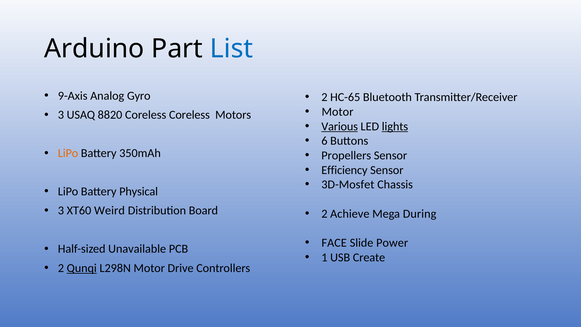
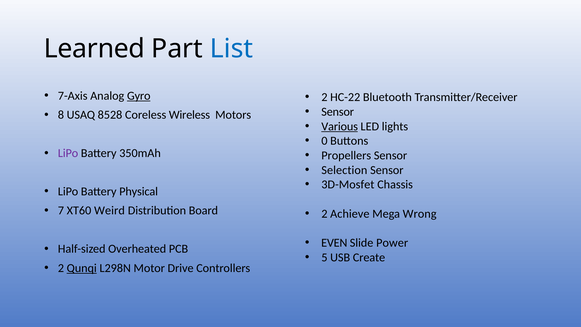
Arduino: Arduino -> Learned (94, 49)
9-Axis: 9-Axis -> 7-Axis (73, 96)
Gyro underline: none -> present (139, 96)
HC-65: HC-65 -> HC-22 (345, 97)
Motor: Motor -> Sensor (338, 112)
3: 3 -> 8 (61, 115)
8820: 8820 -> 8528 (110, 115)
Coreless Coreless: Coreless -> Wireless (189, 115)
lights underline: present -> none (395, 126)
6: 6 -> 0 (324, 141)
LiPo colour: orange -> purple (68, 153)
Efficiency: Efficiency -> Selection (344, 170)
3: 3 -> 7 (61, 211)
During: During -> Wrong (420, 214)
FACE: FACE -> EVEN (334, 243)
Unavailable: Unavailable -> Overheated (137, 249)
1: 1 -> 5 (324, 257)
